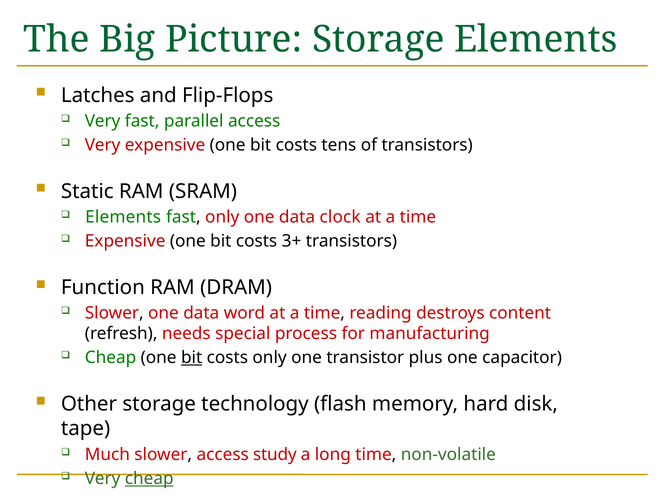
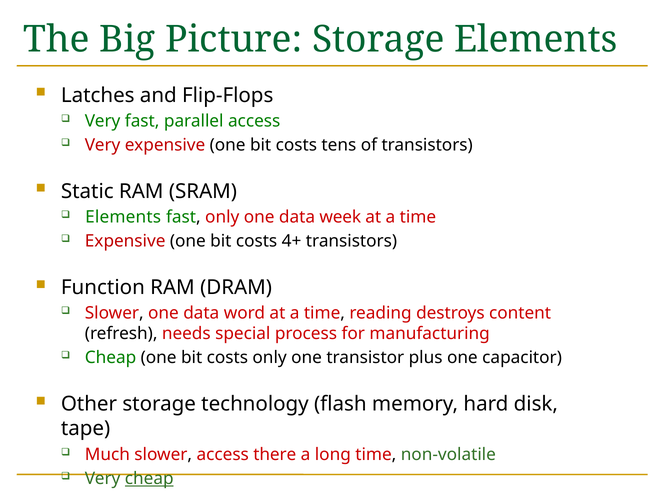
clock: clock -> week (340, 217)
3+: 3+ -> 4+ (292, 241)
bit underline: present -> none (192, 358)
study: study -> there (275, 455)
